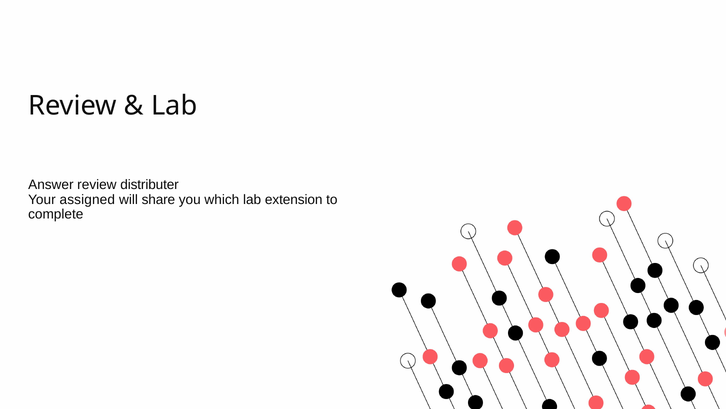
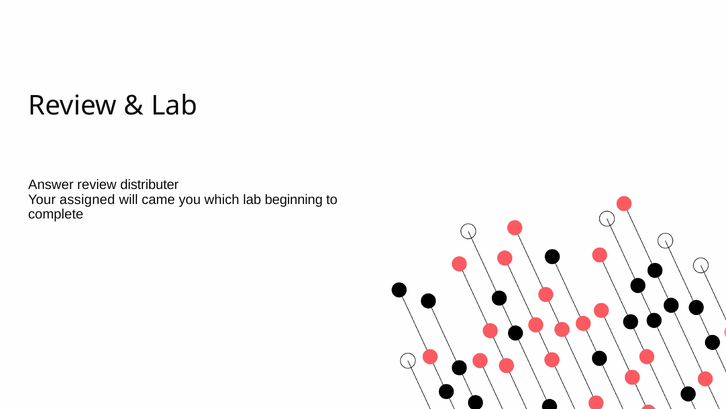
share: share -> came (158, 199)
extension: extension -> beginning (294, 199)
